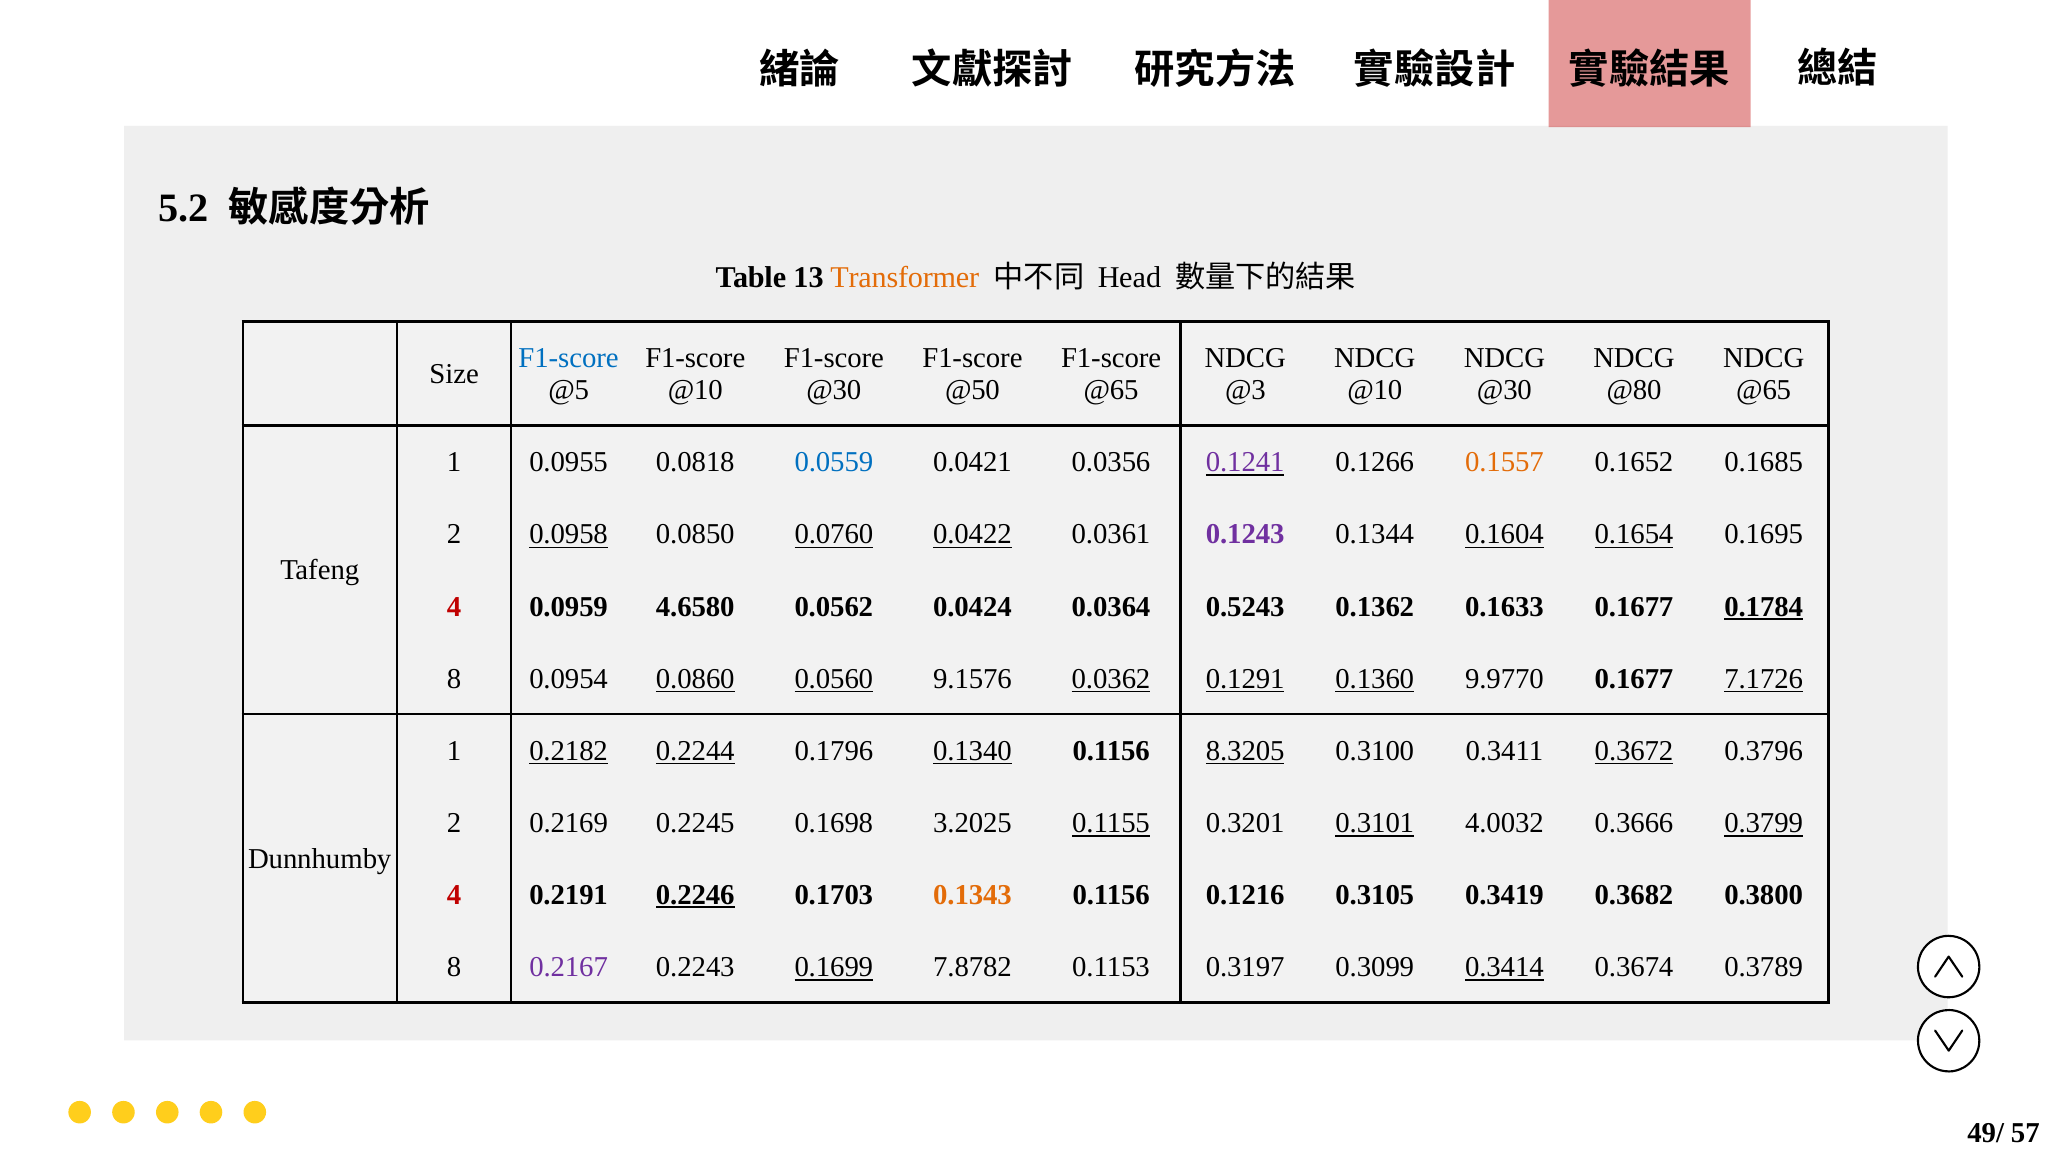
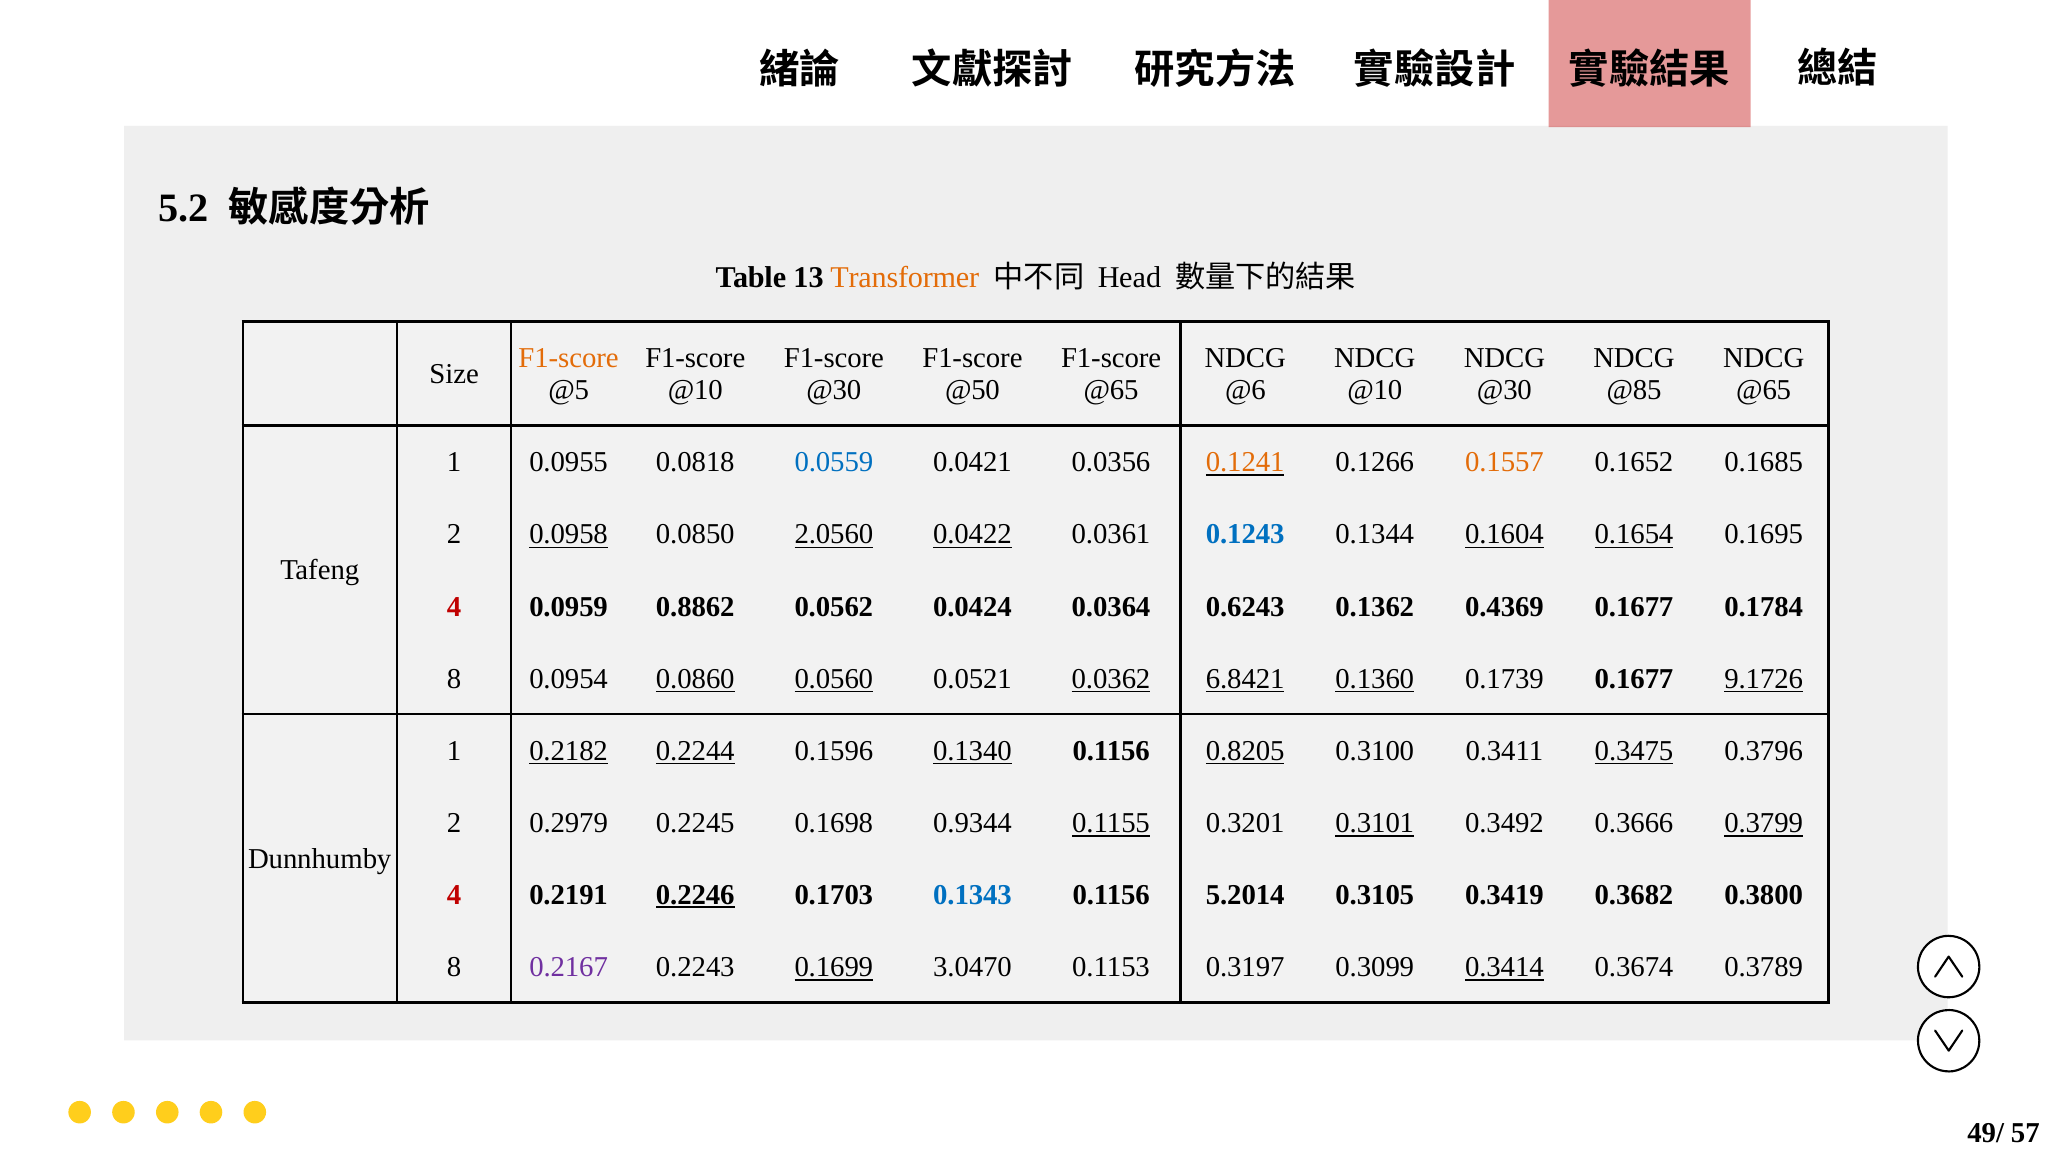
F1-score colour: blue -> orange (569, 359)
@3: @3 -> @6 (1245, 390)
@80: @80 -> @85 (1634, 390)
0.1241 colour: purple -> orange (1245, 463)
0.0760: 0.0760 -> 2.0560 (834, 535)
0.1243 colour: purple -> blue (1245, 535)
4.6580: 4.6580 -> 0.8862 (695, 607)
0.5243: 0.5243 -> 0.6243 (1245, 607)
0.1633: 0.1633 -> 0.4369 (1504, 607)
0.1784 underline: present -> none (1764, 607)
9.1576: 9.1576 -> 0.0521 (972, 679)
0.1291: 0.1291 -> 6.8421 (1245, 679)
9.9770: 9.9770 -> 0.1739 (1504, 679)
7.1726: 7.1726 -> 9.1726 (1764, 679)
0.1796: 0.1796 -> 0.1596 (834, 751)
8.3205: 8.3205 -> 0.8205 (1245, 751)
0.3672: 0.3672 -> 0.3475 (1634, 751)
0.2169: 0.2169 -> 0.2979 (569, 823)
3.2025: 3.2025 -> 0.9344 (972, 823)
4.0032: 4.0032 -> 0.3492 (1504, 823)
0.1343 colour: orange -> blue (972, 895)
0.1216: 0.1216 -> 5.2014 (1245, 895)
7.8782: 7.8782 -> 3.0470 (972, 967)
